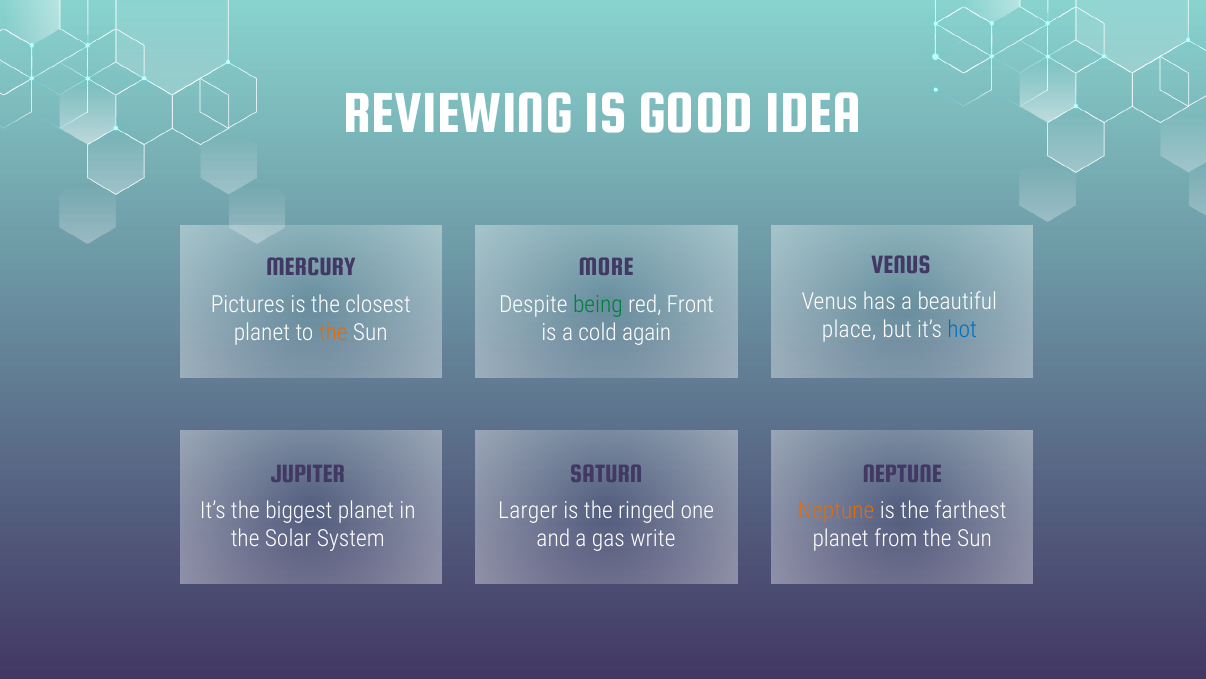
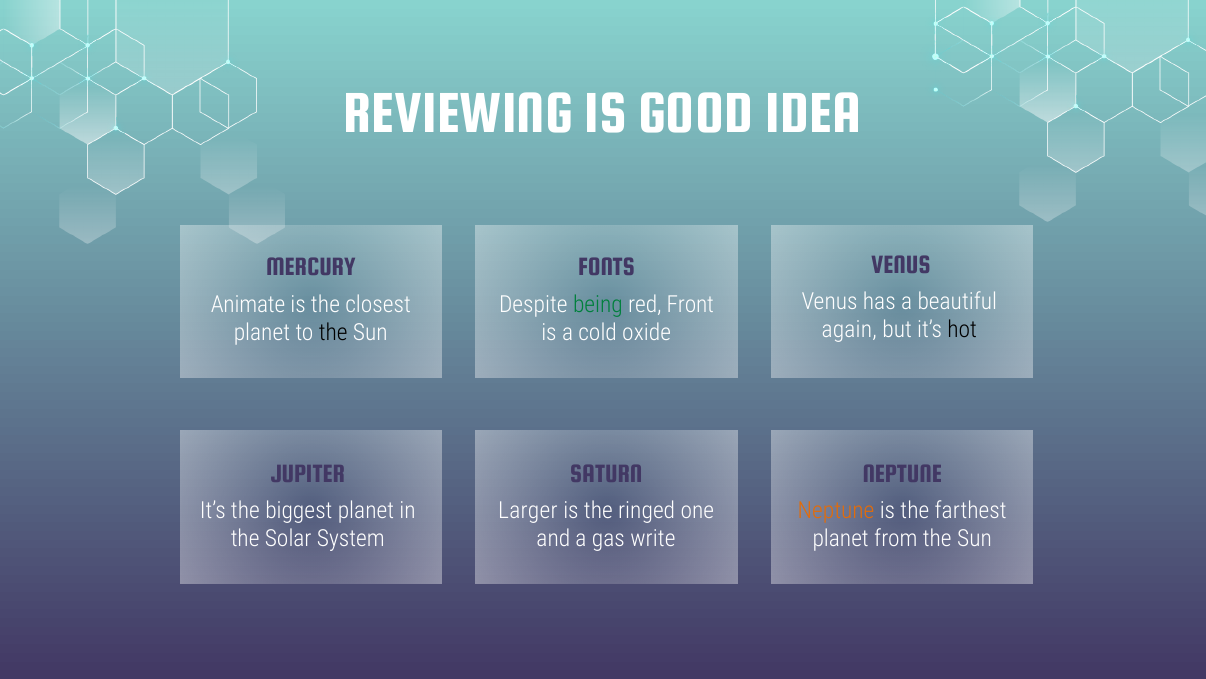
MORE: MORE -> FONTS (606, 266)
Pictures: Pictures -> Animate (248, 305)
place: place -> again (849, 329)
hot colour: blue -> black (962, 329)
the colour: orange -> black (333, 333)
again: again -> oxide (647, 333)
